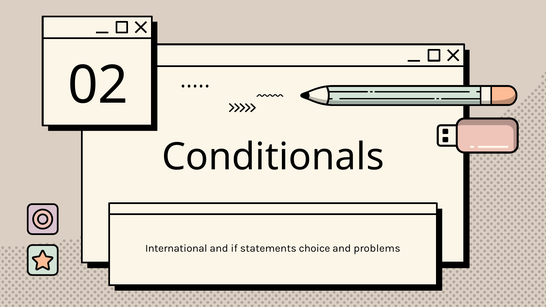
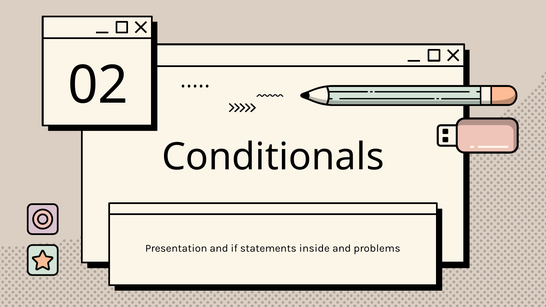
International: International -> Presentation (176, 249)
choice: choice -> inside (314, 249)
